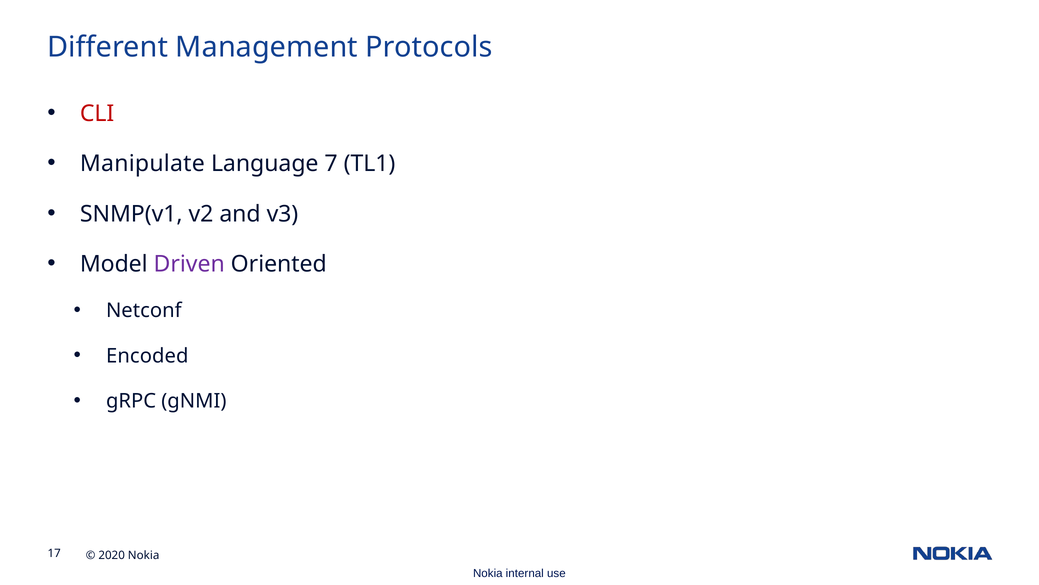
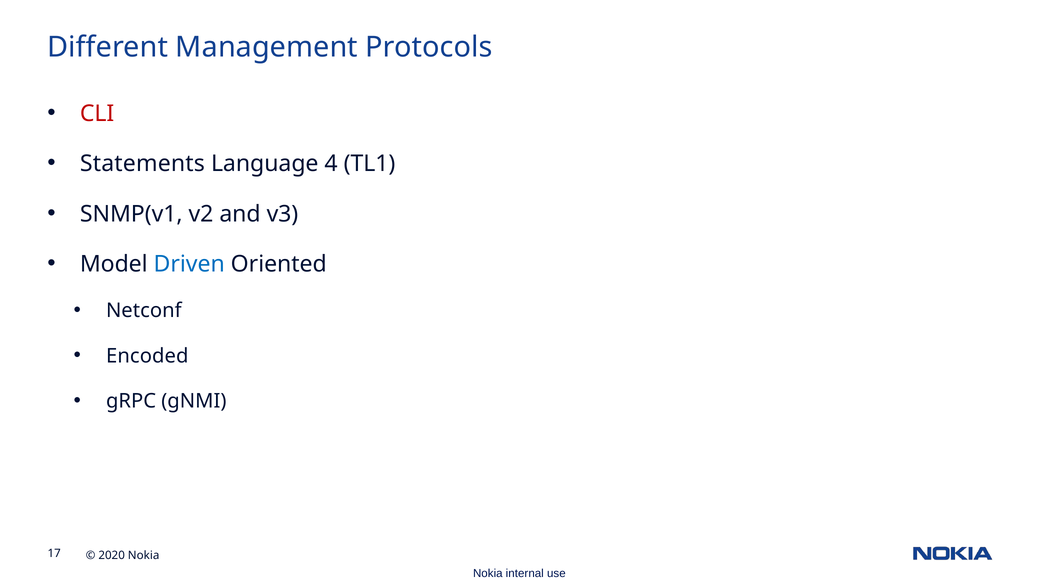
Manipulate: Manipulate -> Statements (142, 164)
7: 7 -> 4 (331, 164)
Driven colour: purple -> blue (189, 264)
